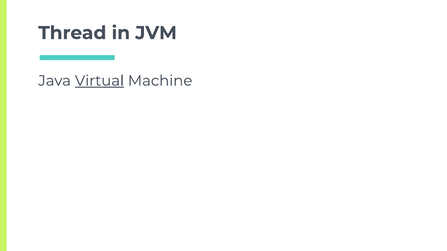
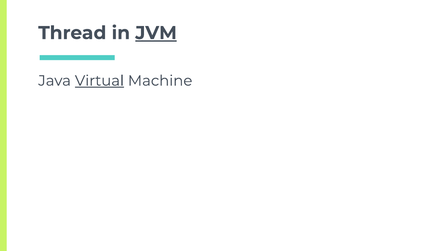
JVM underline: none -> present (156, 33)
